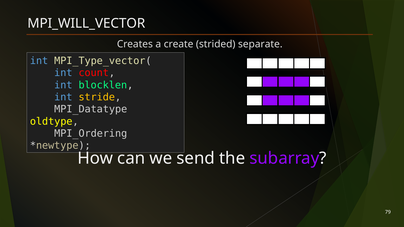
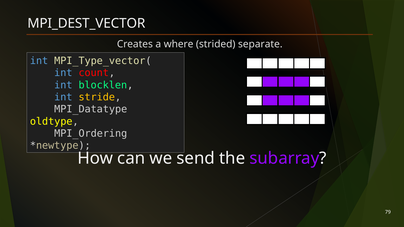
MPI_WILL_VECTOR: MPI_WILL_VECTOR -> MPI_DEST_VECTOR (86, 23)
create: create -> where (179, 44)
